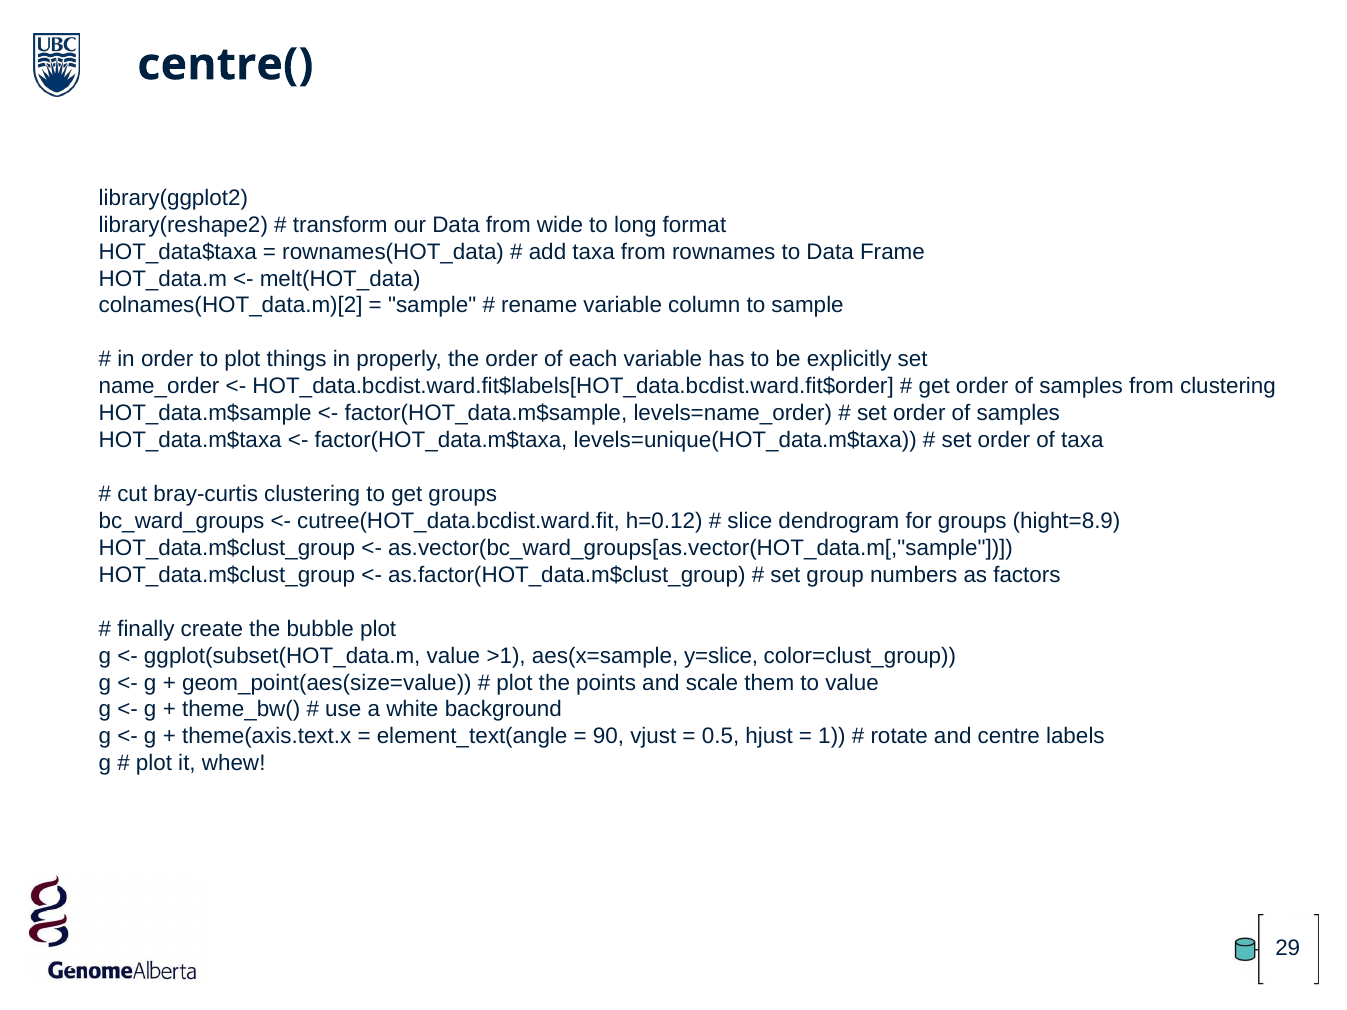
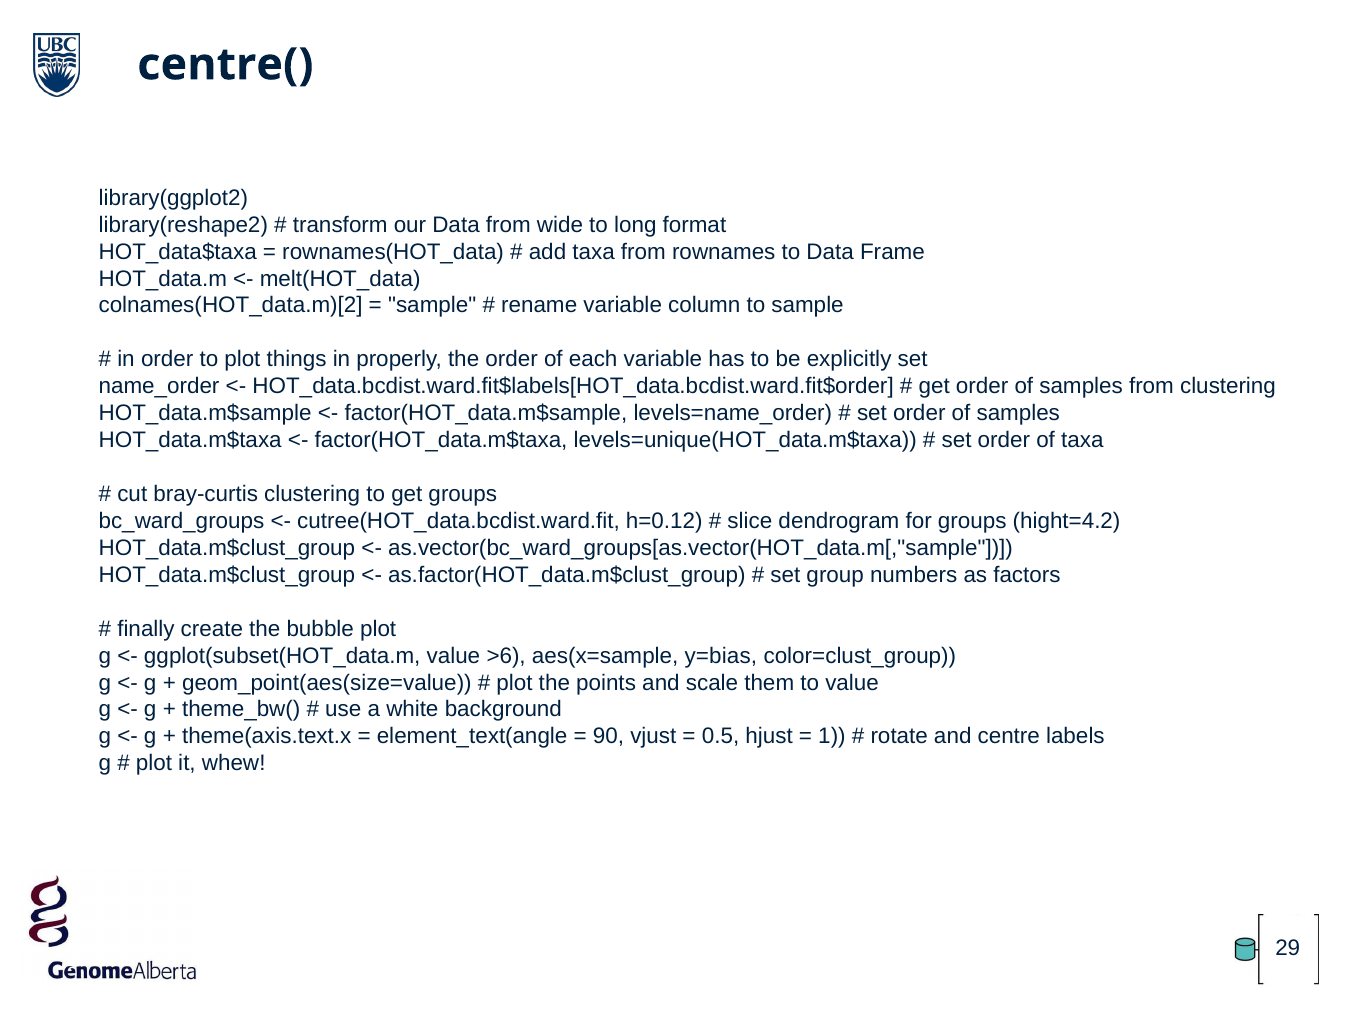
hight=8.9: hight=8.9 -> hight=4.2 (1067, 521)
>1: >1 -> >6 (506, 656)
y=slice: y=slice -> y=bias (721, 656)
